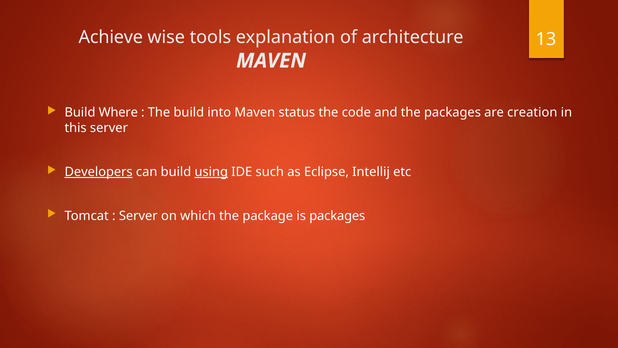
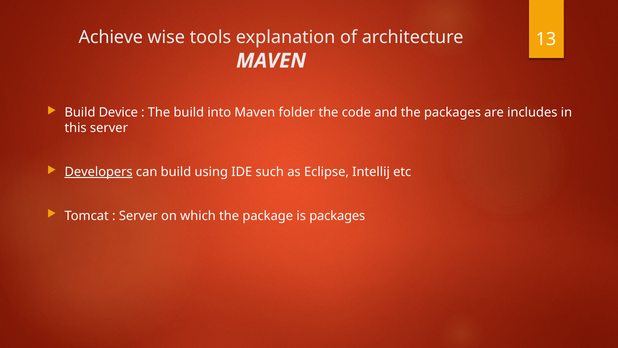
Where: Where -> Device (118, 113)
status: status -> folder (297, 113)
creation: creation -> includes (532, 113)
using underline: present -> none (211, 172)
